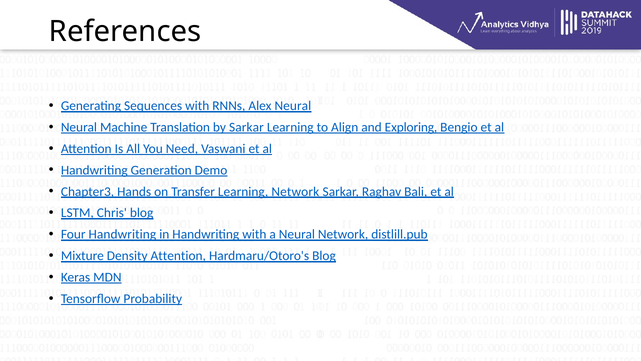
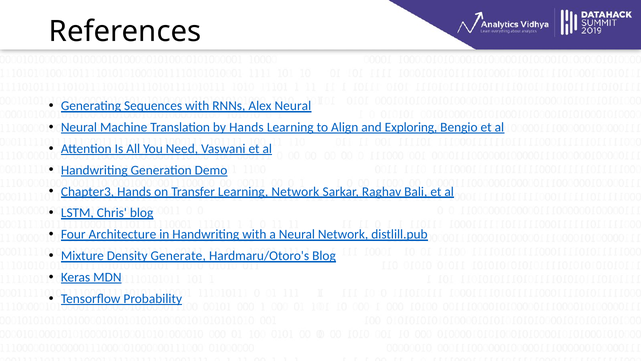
by Sarkar: Sarkar -> Hands (246, 127)
Four Handwriting: Handwriting -> Architecture (122, 234)
Density Attention: Attention -> Generate (178, 256)
